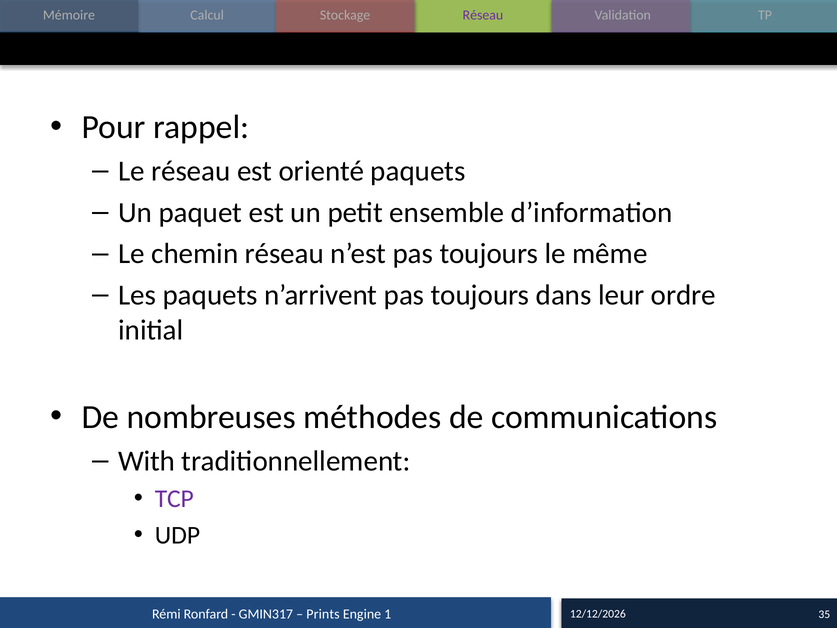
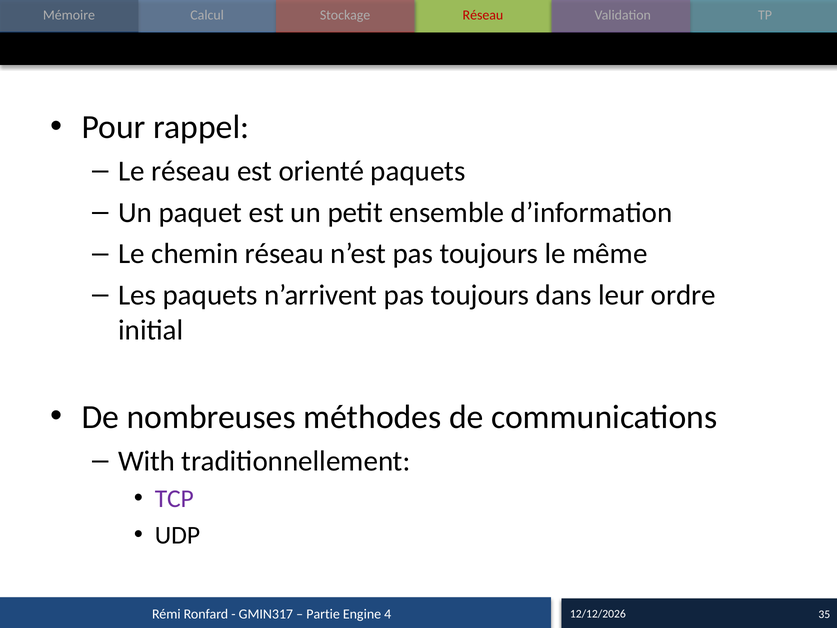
Réseau colour: purple -> red (483, 15)
Prints: Prints -> Partie (323, 614)
1: 1 -> 4 (388, 614)
